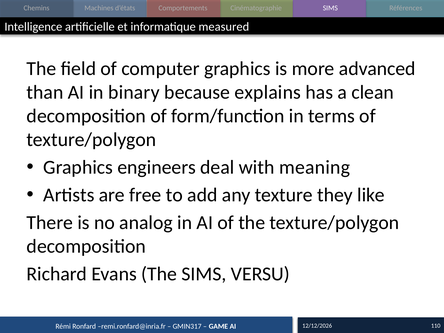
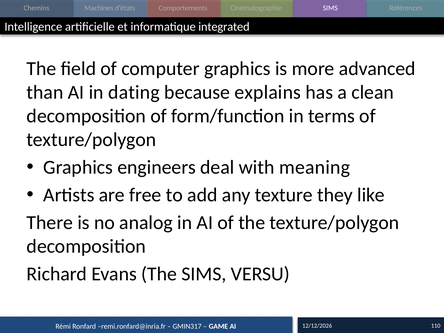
measured: measured -> integrated (224, 27)
binary: binary -> dating (134, 92)
